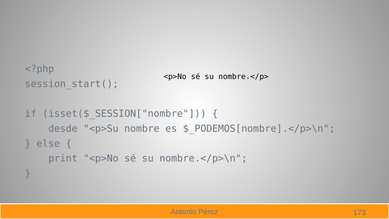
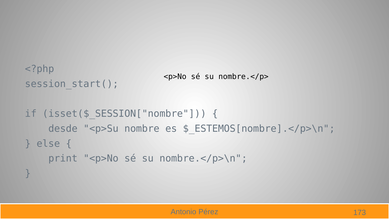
$_PODEMOS[nombre].</p>\n: $_PODEMOS[nombre].</p>\n -> $_ESTEMOS[nombre].</p>\n (259, 129)
